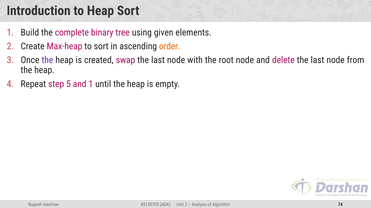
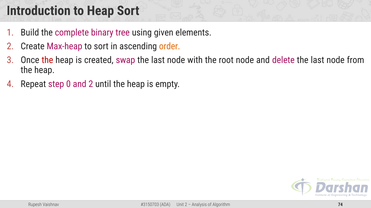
the colour: purple -> red (47, 60)
5: 5 -> 0 (68, 84)
and 1: 1 -> 2 (91, 84)
